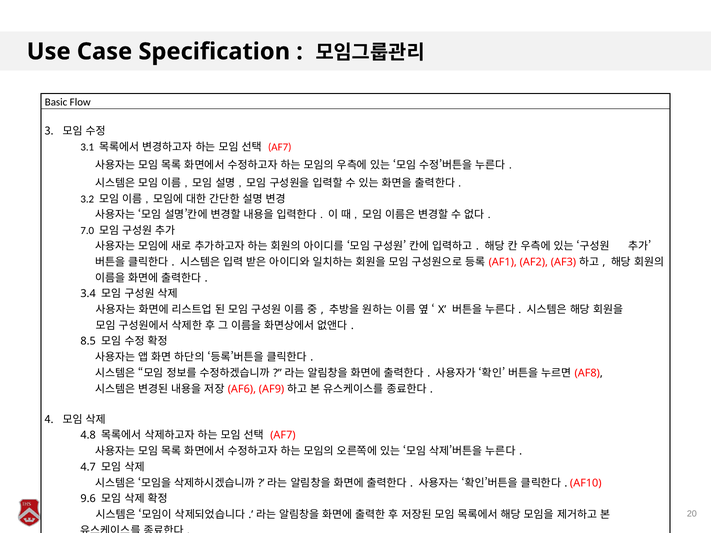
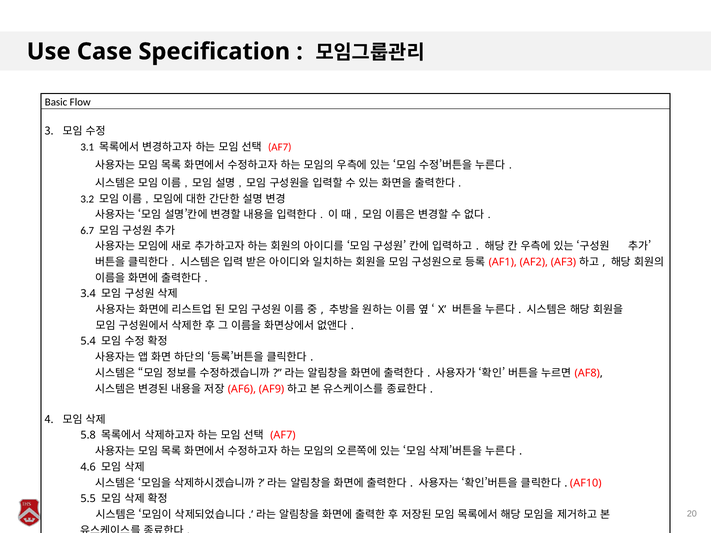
7.0: 7.0 -> 6.7 (87, 231)
8.5: 8.5 -> 5.4 (88, 342)
4.8: 4.8 -> 5.8 (88, 436)
4.7: 4.7 -> 4.6 (88, 467)
9.6: 9.6 -> 5.5 (88, 499)
